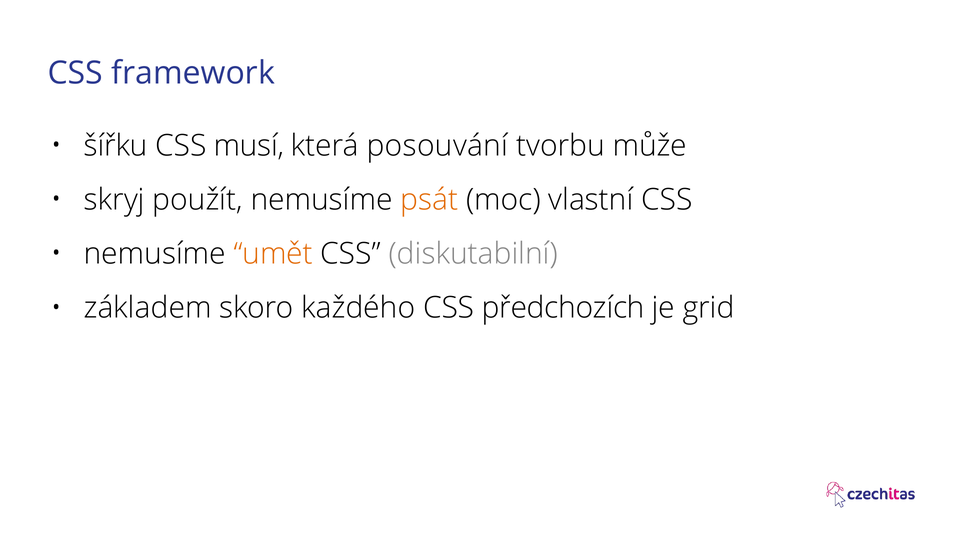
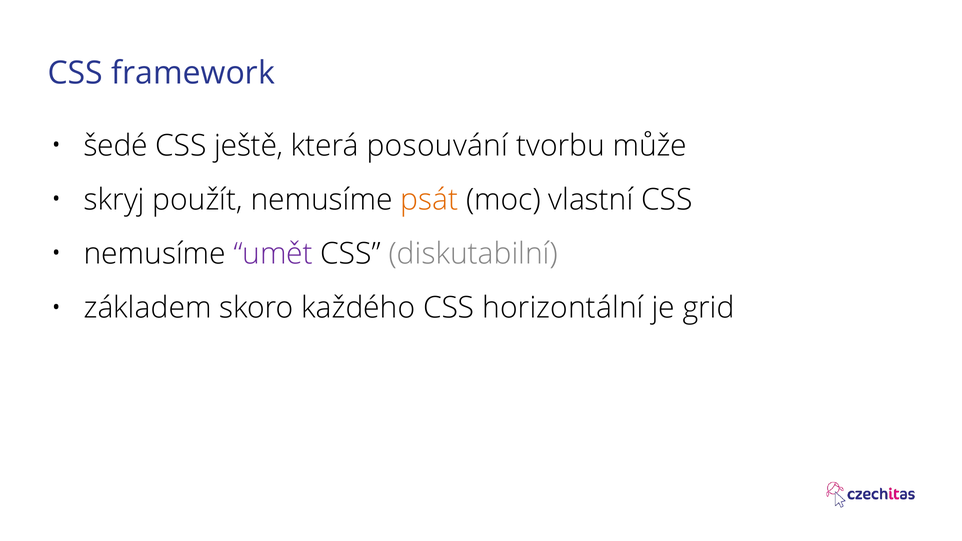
šířku: šířku -> šedé (116, 146)
musí: musí -> ještě (249, 146)
umět colour: orange -> purple (273, 254)
předchozích: předchozích -> horizontální (563, 308)
